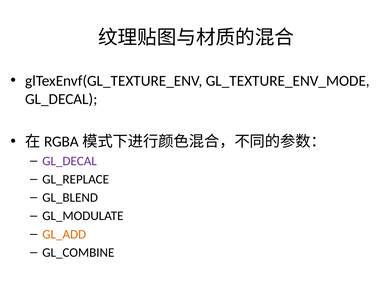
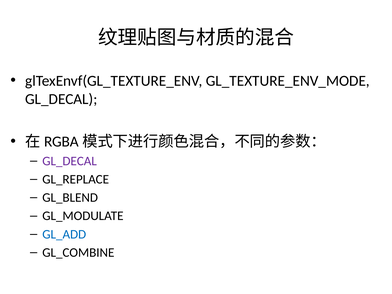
GL_ADD colour: orange -> blue (64, 234)
